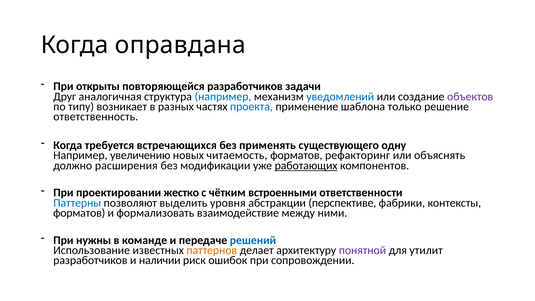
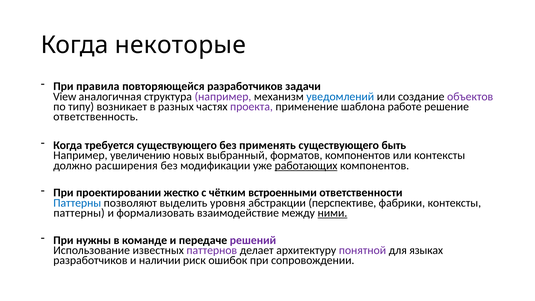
оправдана: оправдана -> некоторые (180, 45)
открыты: открыты -> правила (98, 86)
Друг: Друг -> View (65, 96)
например colour: blue -> purple (223, 96)
проекта colour: blue -> purple (252, 107)
только: только -> работе (405, 107)
требуется встречающихся: встречающихся -> существующего (177, 145)
одну: одну -> быть (394, 145)
читаемость: читаемость -> выбранный (237, 155)
форматов рефакторинг: рефакторинг -> компонентов (358, 155)
или объяснять: объяснять -> контексты (440, 155)
форматов: форматов -> паттерны (79, 213)
ними underline: none -> present (332, 213)
решений colour: blue -> purple (253, 240)
паттернов colour: orange -> purple (212, 250)
утилит: утилит -> языках (426, 250)
